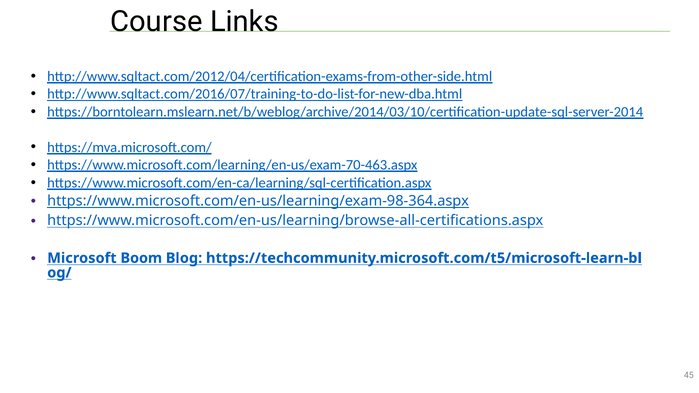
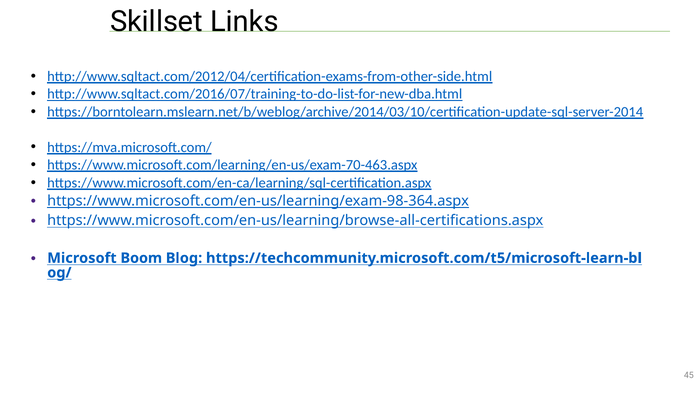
Course: Course -> Skillset (156, 22)
